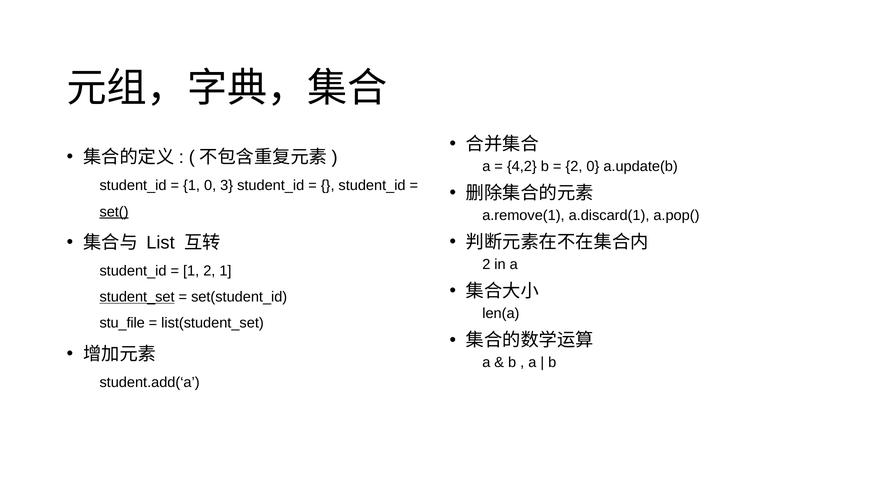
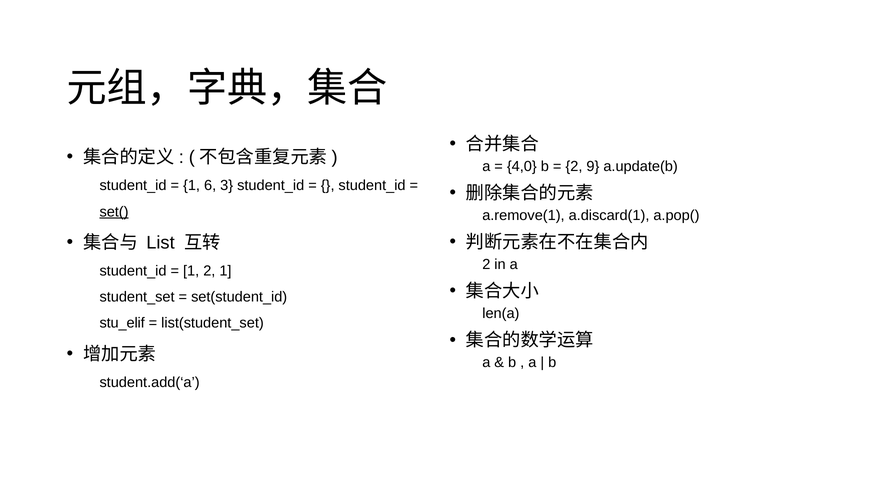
4,2: 4,2 -> 4,0 (522, 166)
2 0: 0 -> 9 (593, 166)
1 0: 0 -> 6 (210, 186)
student_set underline: present -> none (137, 297)
stu_file: stu_file -> stu_elif (122, 323)
